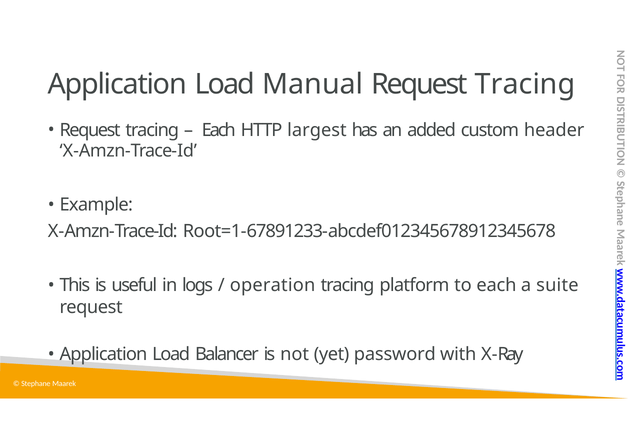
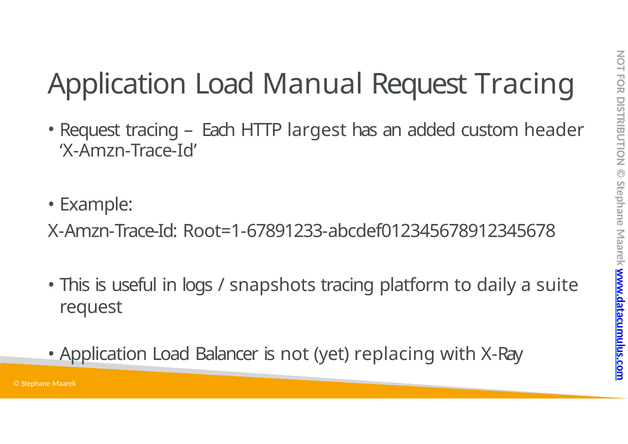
operation: operation -> snapshots (273, 285)
to each: each -> daily (496, 285)
password: password -> replacing (395, 354)
